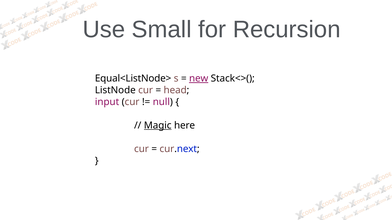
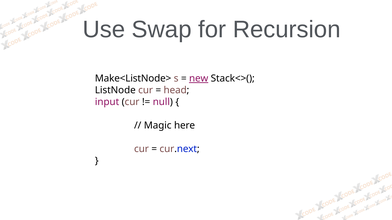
Small: Small -> Swap (162, 29)
Equal<ListNode>: Equal<ListNode> -> Make<ListNode> (133, 79)
Magic underline: present -> none (158, 126)
